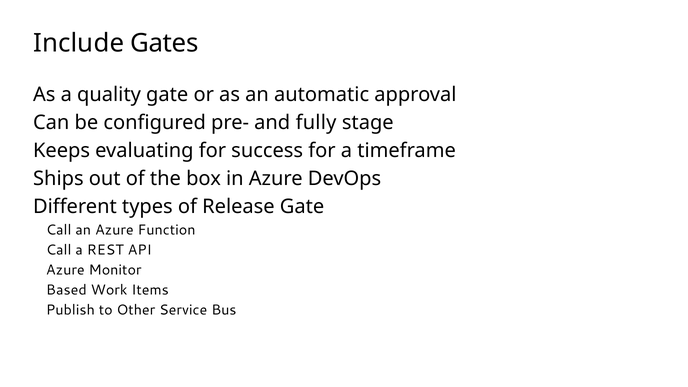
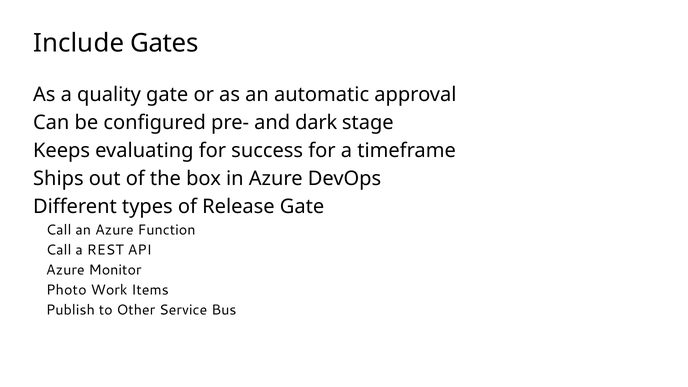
fully: fully -> dark (316, 122)
Based: Based -> Photo (66, 290)
